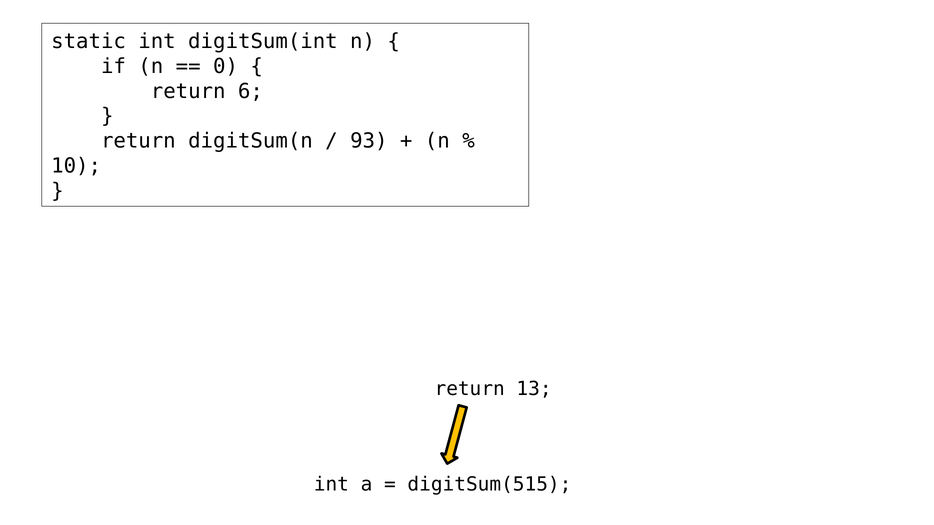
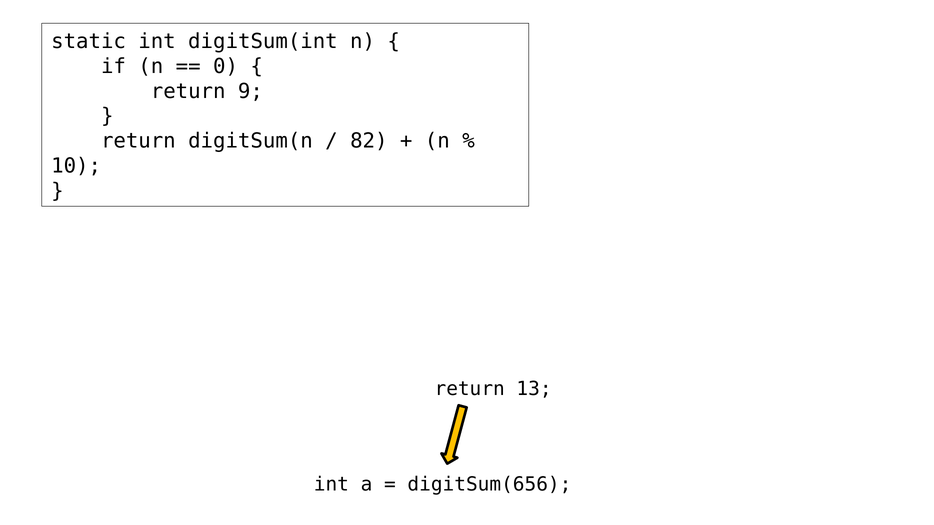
6: 6 -> 9 (250, 91)
93: 93 -> 82 (369, 141)
digitSum(515: digitSum(515 -> digitSum(656 (489, 485)
